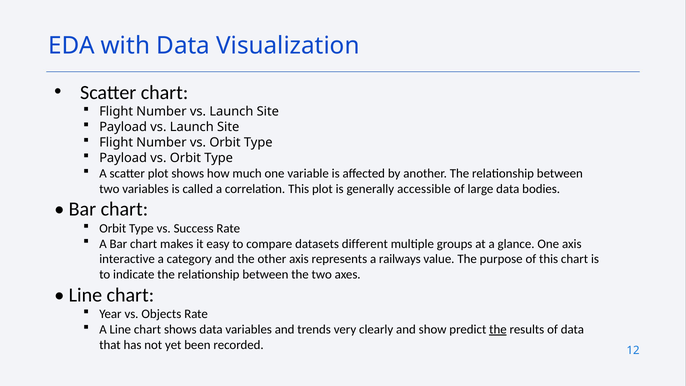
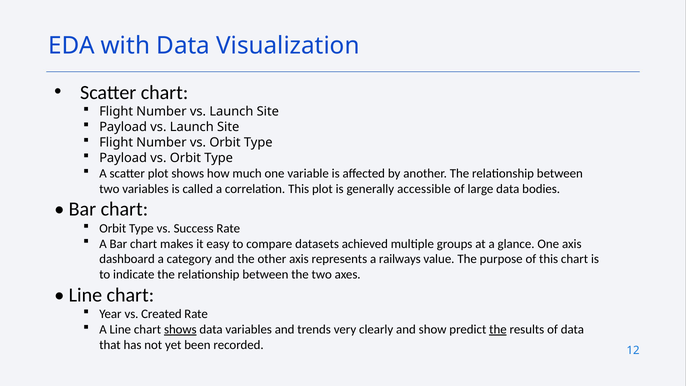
different: different -> achieved (365, 244)
interactive: interactive -> dashboard (127, 259)
Objects: Objects -> Created (161, 314)
shows underline: none -> present (180, 329)
